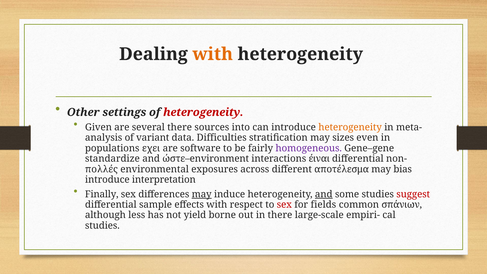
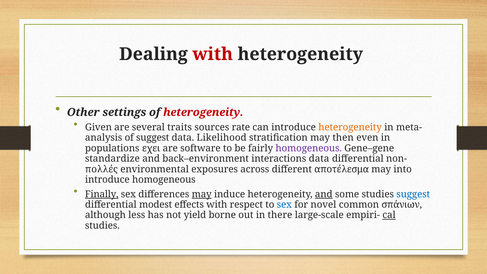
with colour: orange -> red (213, 54)
several there: there -> traits (180, 127)
into: into -> rate (241, 127)
of variant: variant -> suggest (153, 138)
Difficulties: Difficulties -> Likelihood (222, 138)
sizes: sizes -> then (343, 138)
ώστε–environment: ώστε–environment -> back–environment (206, 159)
interactions έιναι: έιναι -> data (319, 159)
bias: bias -> into (403, 169)
introduce interpretation: interpretation -> homogeneous (164, 180)
Finally underline: none -> present (102, 194)
suggest colour: red -> blue (413, 194)
sample: sample -> modest (156, 205)
sex colour: red -> blue (284, 205)
fields: fields -> novel (323, 205)
cal underline: none -> present (389, 215)
